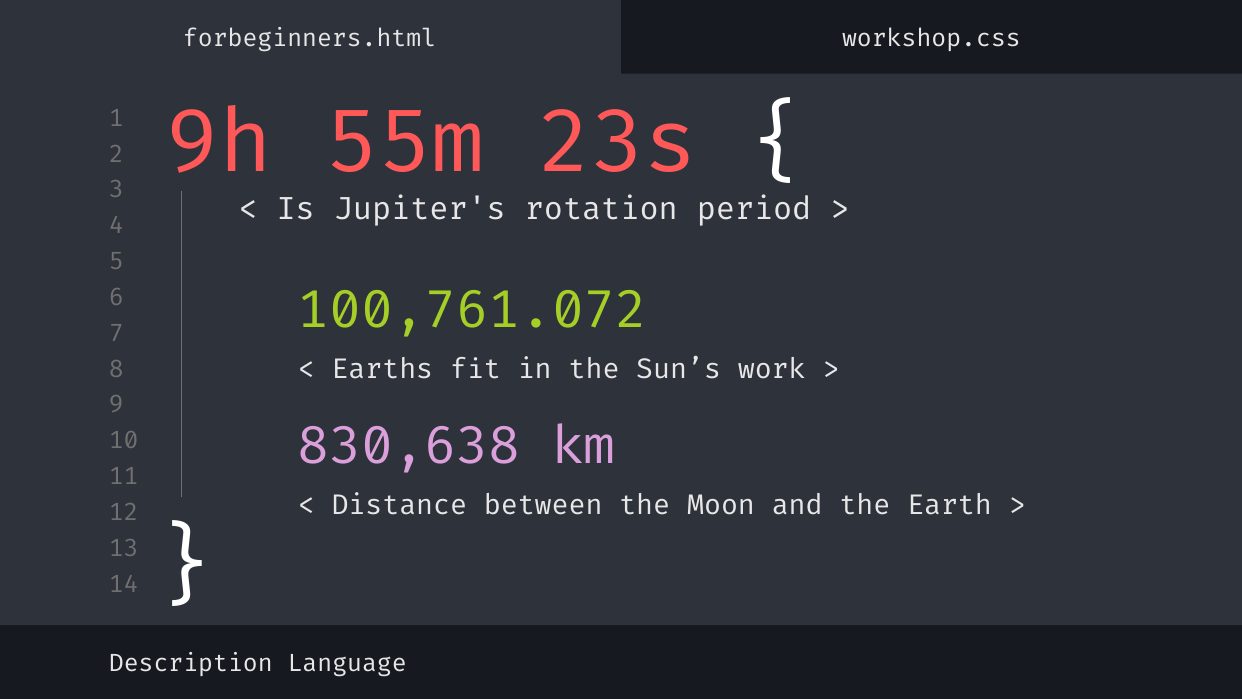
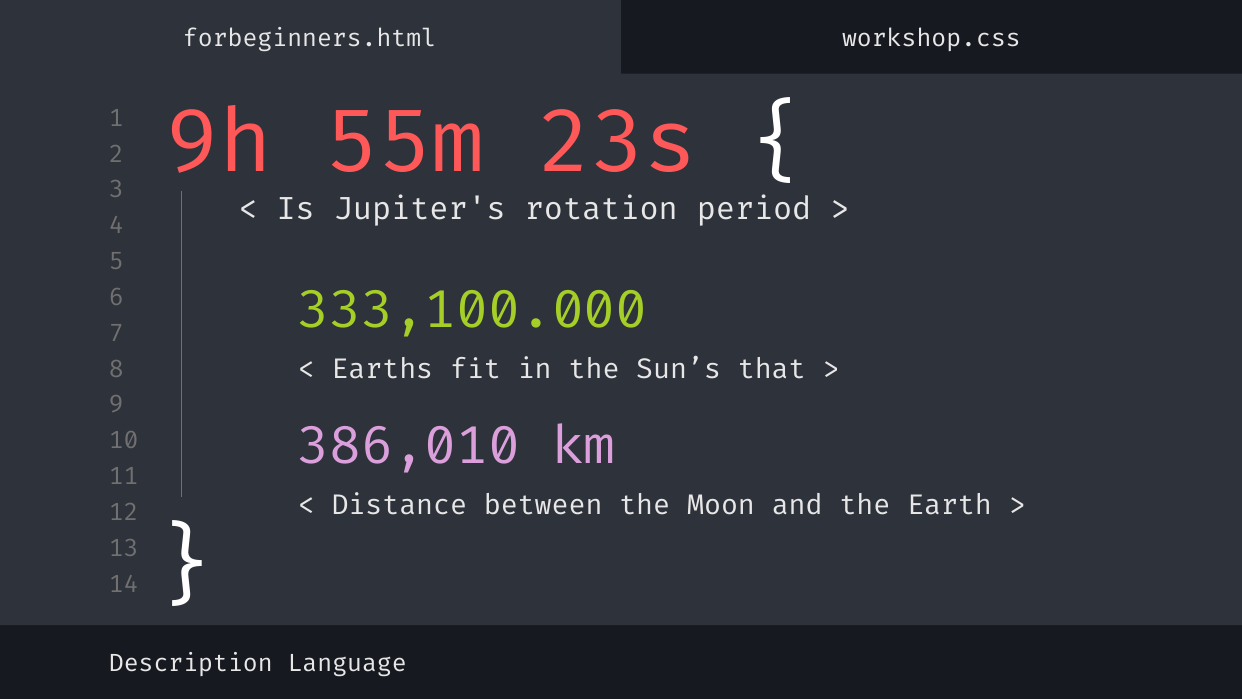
100,761.072: 100,761.072 -> 333,100.000 (473, 311)
work: work -> that (772, 369)
830,638: 830,638 -> 386,010 (409, 446)
